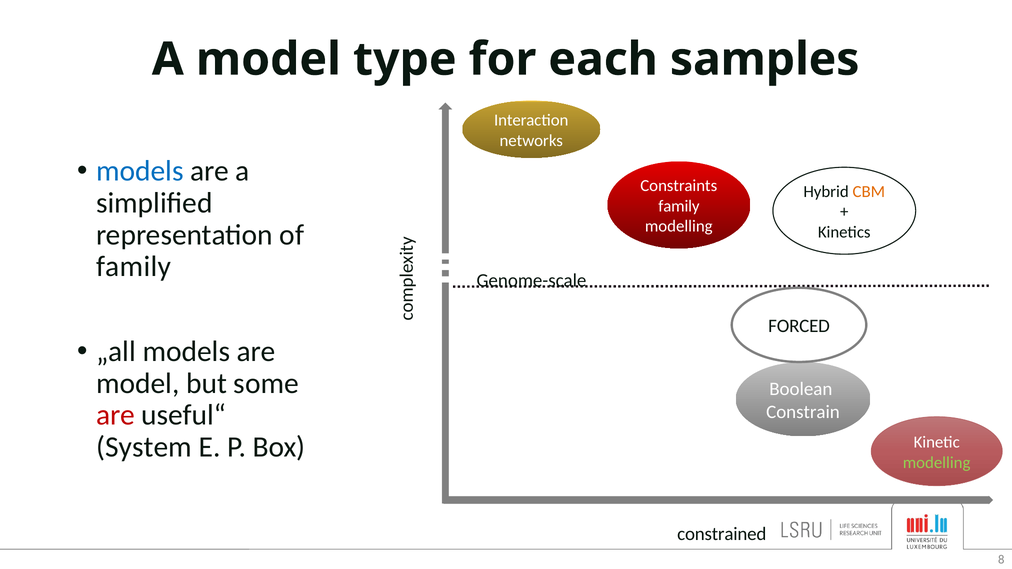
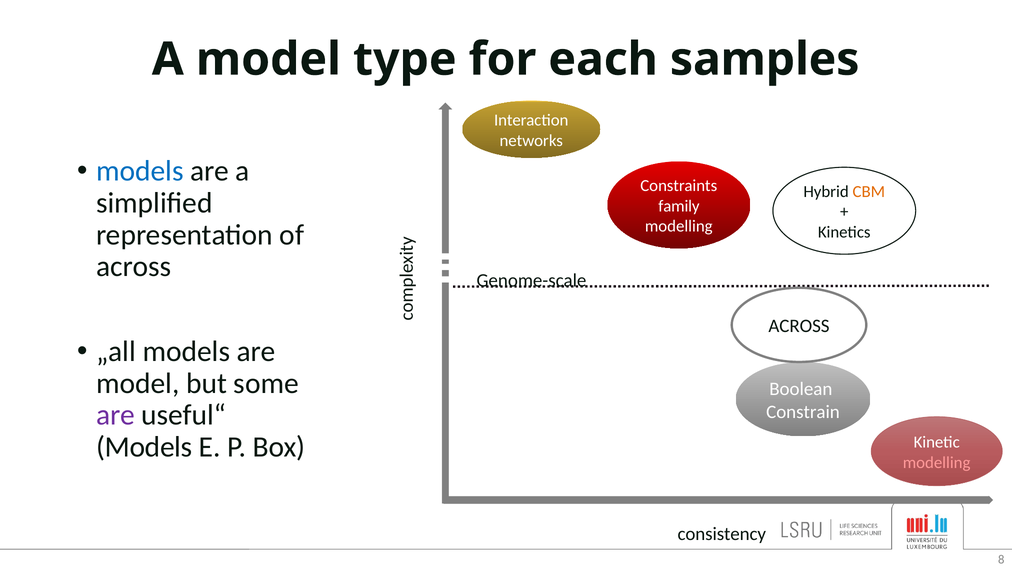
family: family -> across (134, 267)
FORCED: FORCED -> ACROSS (799, 326)
are colour: red -> purple (116, 415)
System: System -> Models (144, 447)
modelling colour: light green -> pink (937, 463)
constrained: constrained -> consistency (722, 534)
